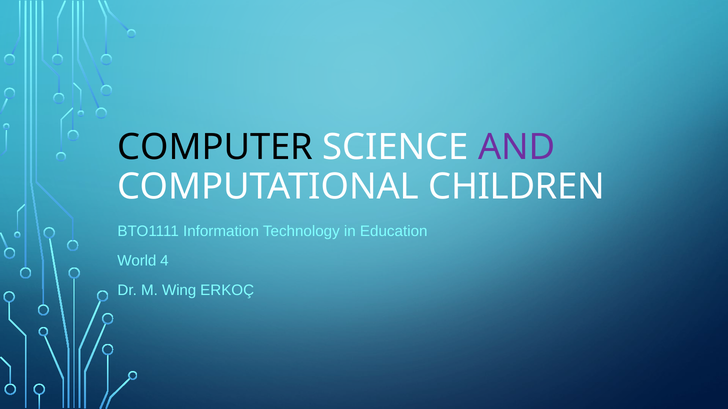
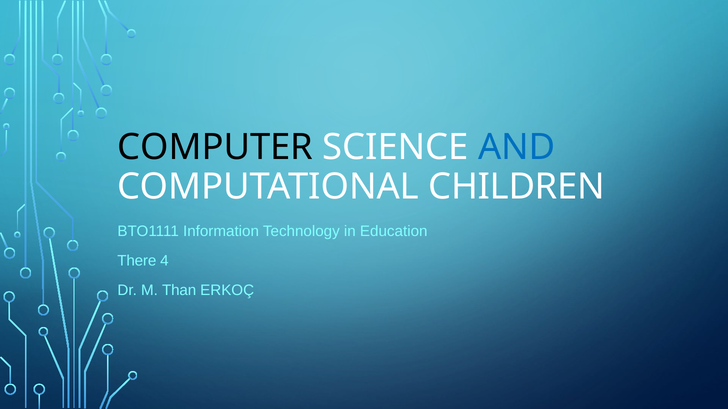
AND colour: purple -> blue (517, 148)
World: World -> There (137, 261)
Wing: Wing -> Than (179, 290)
